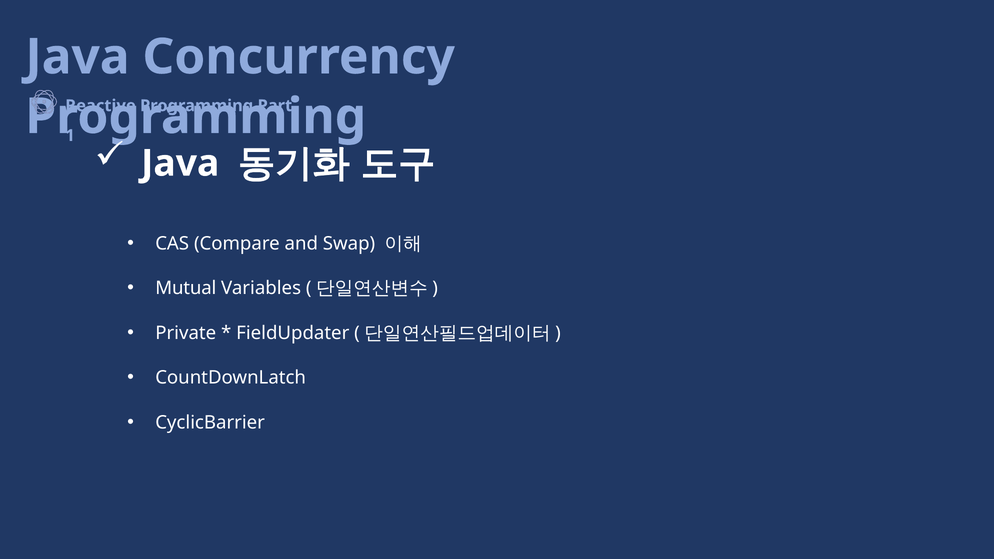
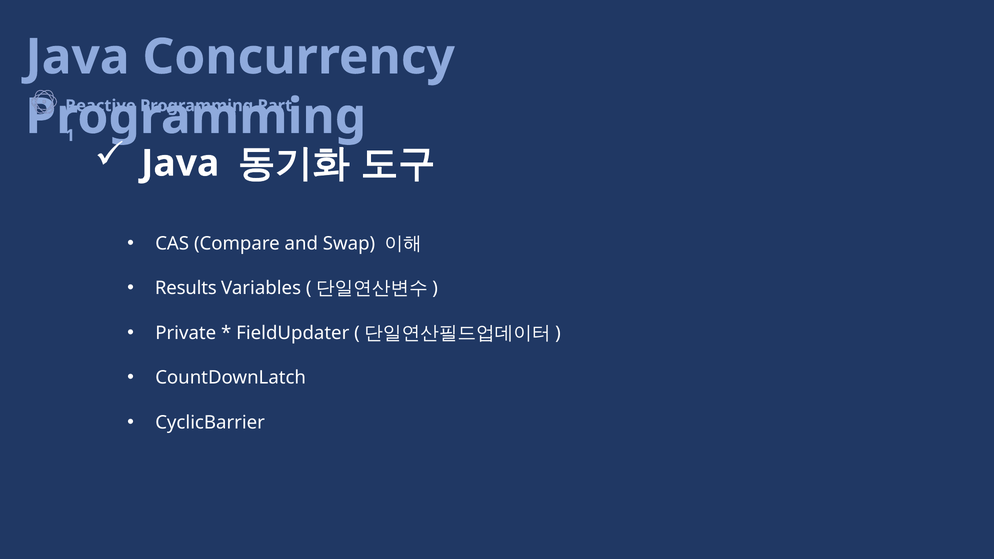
Mutual: Mutual -> Results (186, 288)
